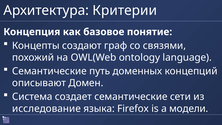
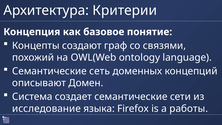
путь: путь -> сеть (100, 71)
модели: модели -> работы (189, 108)
